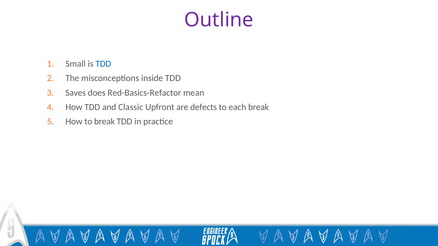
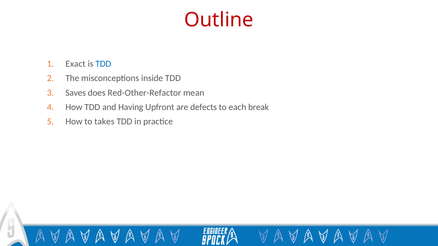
Outline colour: purple -> red (219, 20)
Small: Small -> Exact (76, 64)
Red-Basics-Refactor: Red-Basics-Refactor -> Red-Other-Refactor (144, 93)
Classic: Classic -> Having (131, 107)
to break: break -> takes (104, 122)
